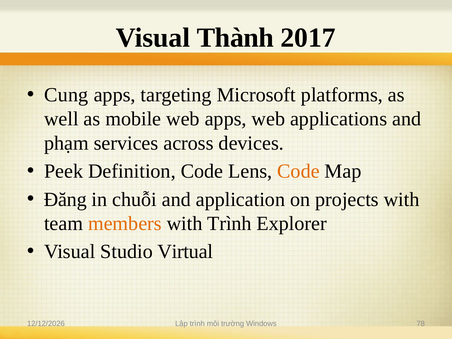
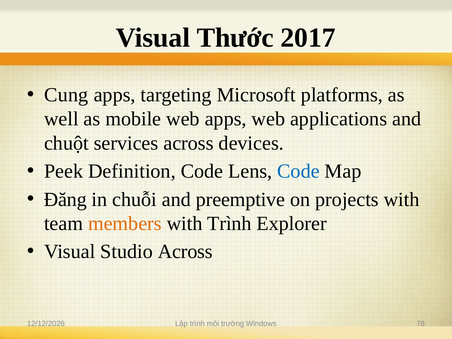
Thành: Thành -> Thước (235, 38)
phạm: phạm -> chuột (66, 143)
Code colour: orange -> blue (298, 171)
application: application -> preemptive (240, 199)
Studio Virtual: Virtual -> Across (185, 252)
